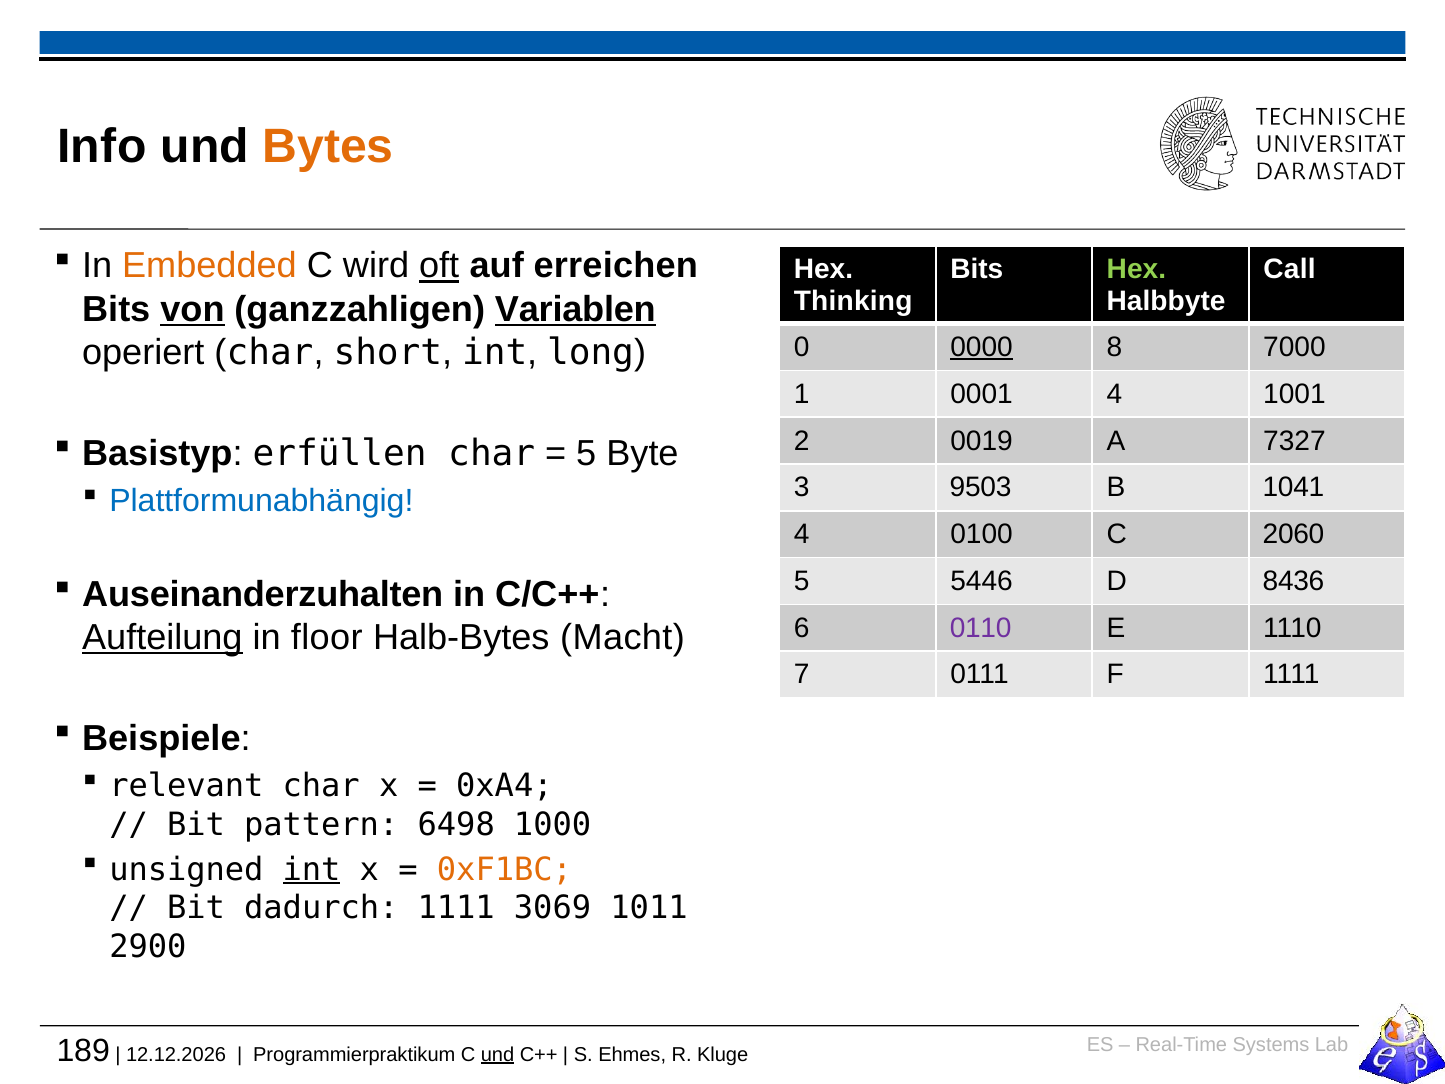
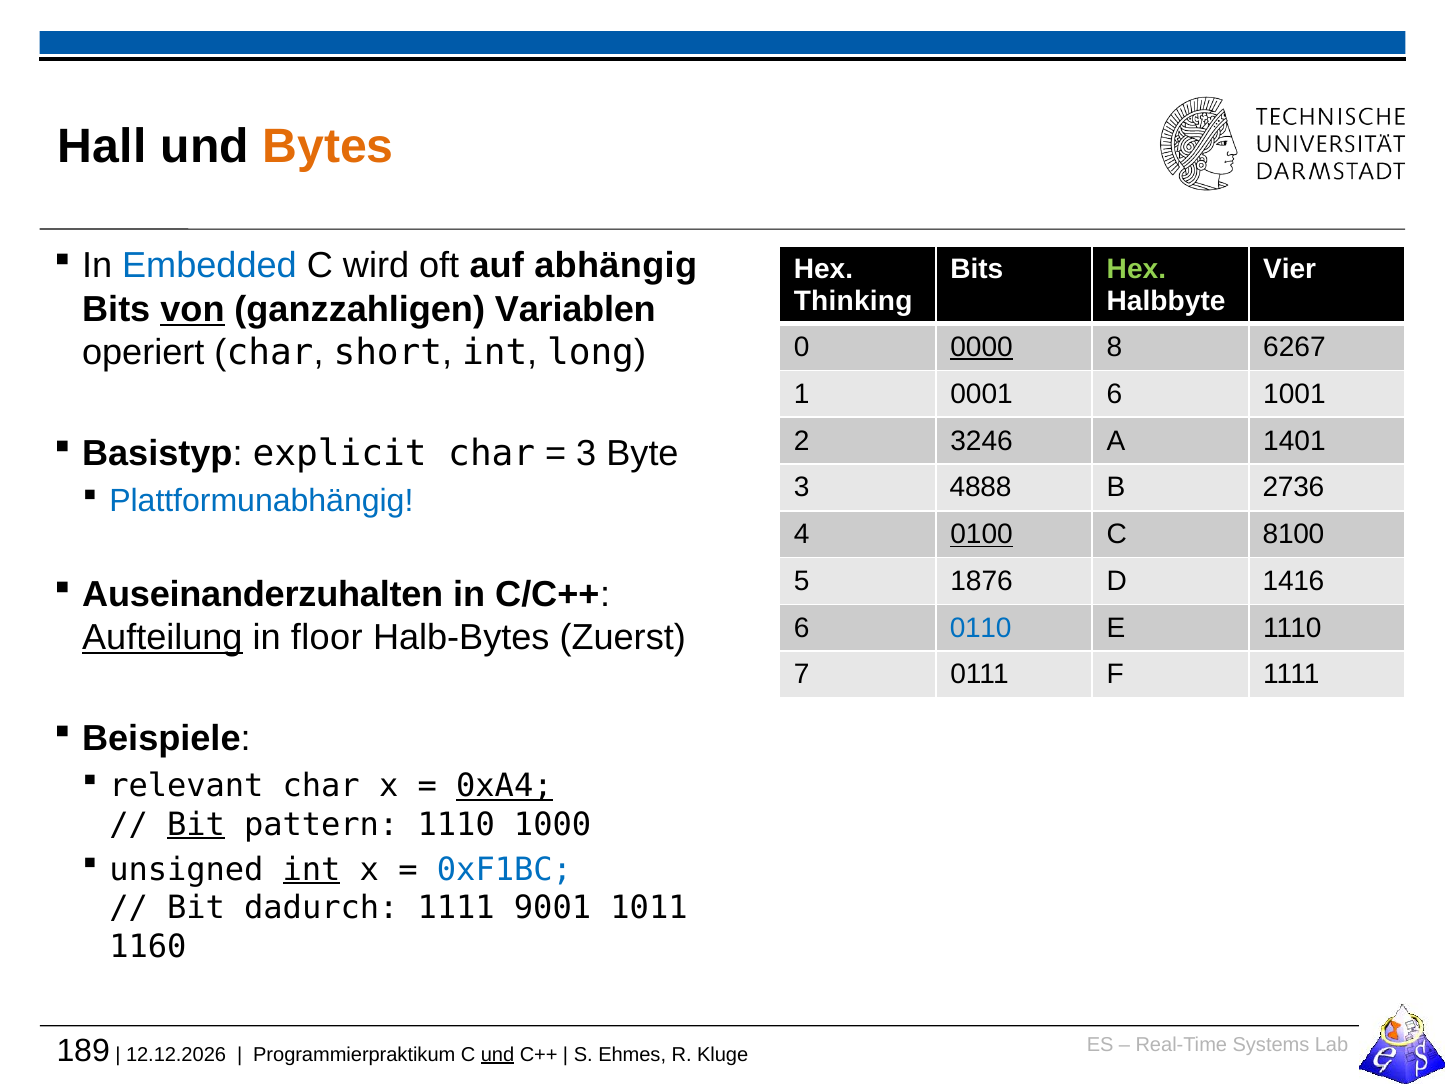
Info: Info -> Hall (102, 147)
Embedded colour: orange -> blue (209, 266)
oft underline: present -> none (439, 266)
erreichen: erreichen -> abhängig (616, 266)
Call: Call -> Vier (1290, 269)
Variablen underline: present -> none (575, 309)
7000: 7000 -> 6267 (1294, 347)
0001 4: 4 -> 6 (1115, 394)
0019: 0019 -> 3246 (982, 441)
7327: 7327 -> 1401 (1294, 441)
erfüllen: erfüllen -> explicit (340, 454)
5: 5 -> 3 (586, 454)
9503: 9503 -> 4888 (981, 487)
1041: 1041 -> 2736 (1293, 487)
0100 underline: none -> present (982, 534)
2060: 2060 -> 8100 (1293, 534)
5446: 5446 -> 1876 (982, 581)
8436: 8436 -> 1416 (1293, 581)
0110 colour: purple -> blue (981, 628)
Macht: Macht -> Zuerst (623, 638)
0xA4 underline: none -> present (504, 786)
Bit underline: none -> present (196, 824)
pattern 6498: 6498 -> 1110 (456, 824)
0xF1BC colour: orange -> blue (504, 869)
3069: 3069 -> 9001 (553, 908)
2900: 2900 -> 1160 (148, 946)
